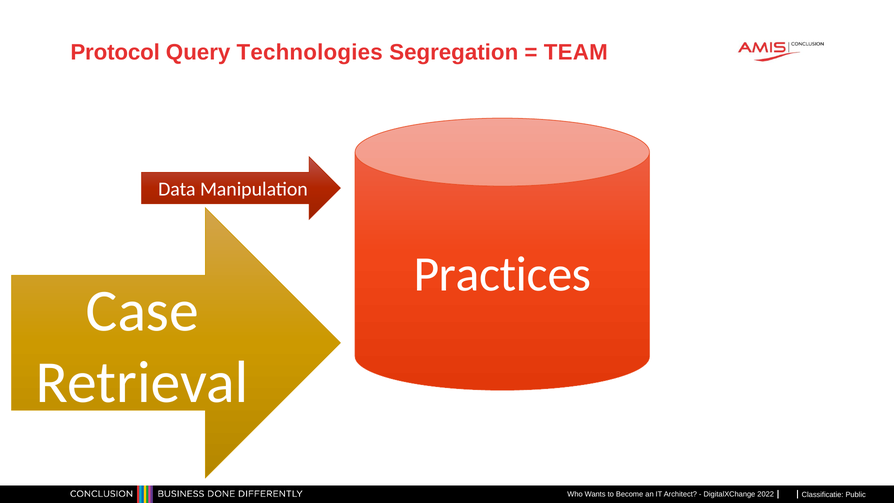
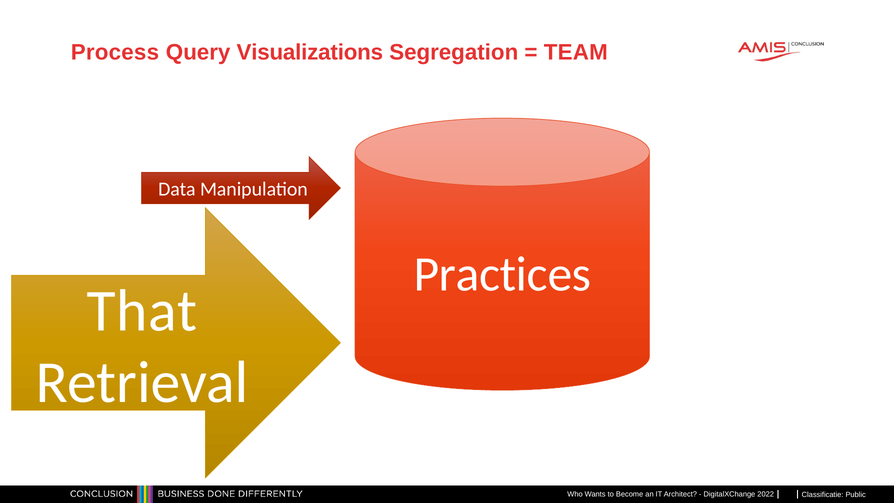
Protocol: Protocol -> Process (115, 52)
Technologies: Technologies -> Visualizations (310, 52)
Case: Case -> That (142, 311)
